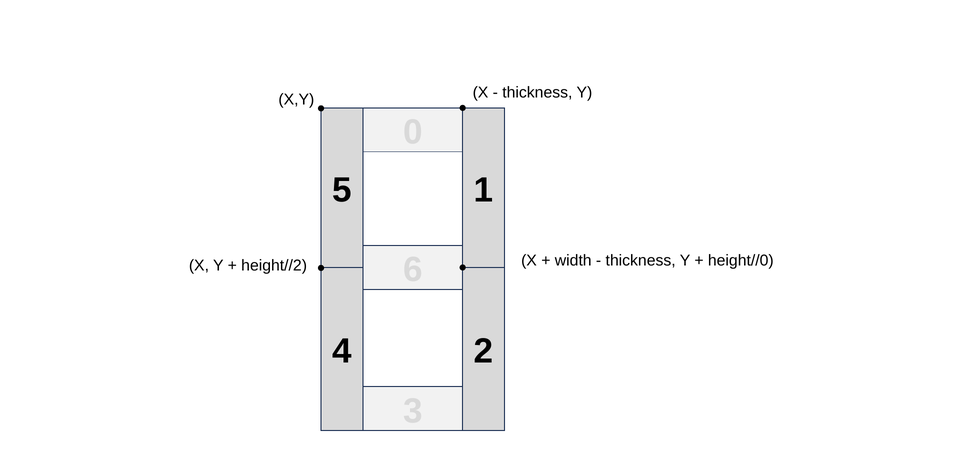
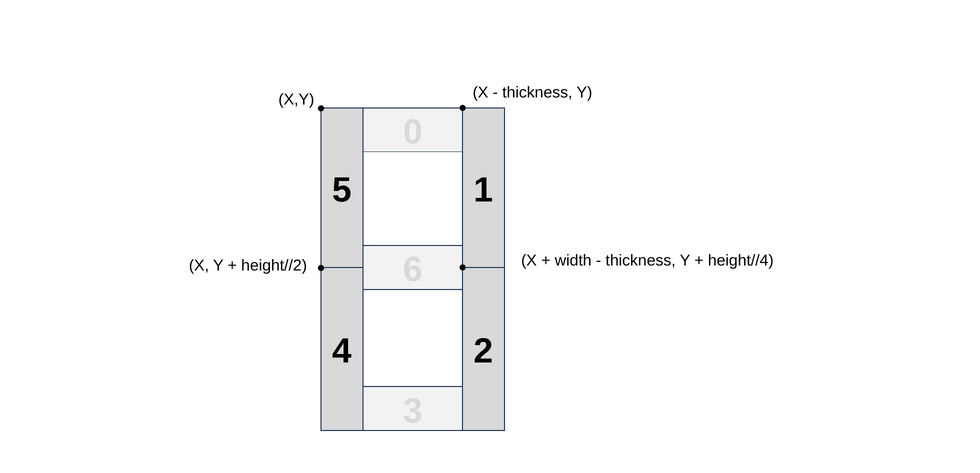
height//0: height//0 -> height//4 (741, 261)
